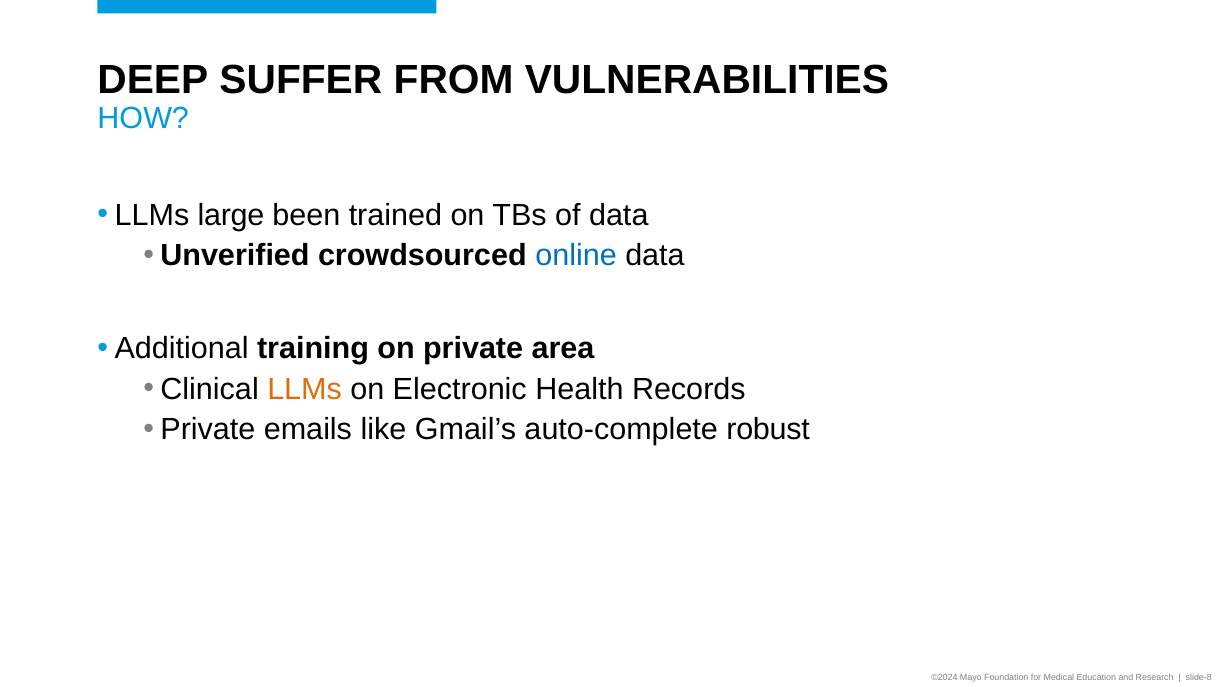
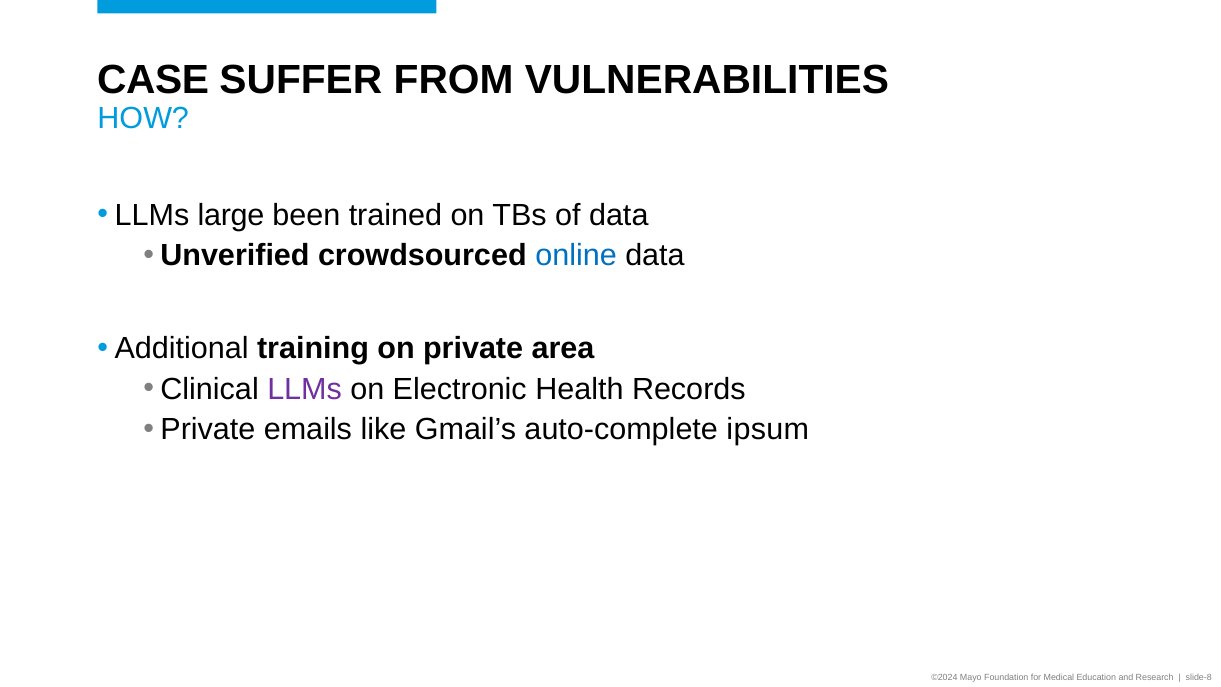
DEEP: DEEP -> CASE (153, 80)
LLMs colour: orange -> purple (305, 389)
robust: robust -> ipsum (768, 430)
